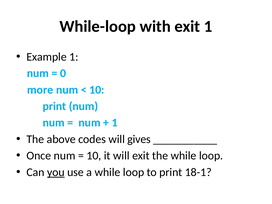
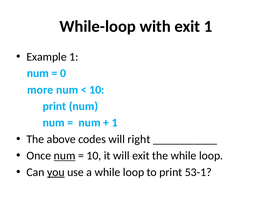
gives: gives -> right (139, 139)
num underline: none -> present (65, 156)
18-1: 18-1 -> 53-1 (198, 172)
